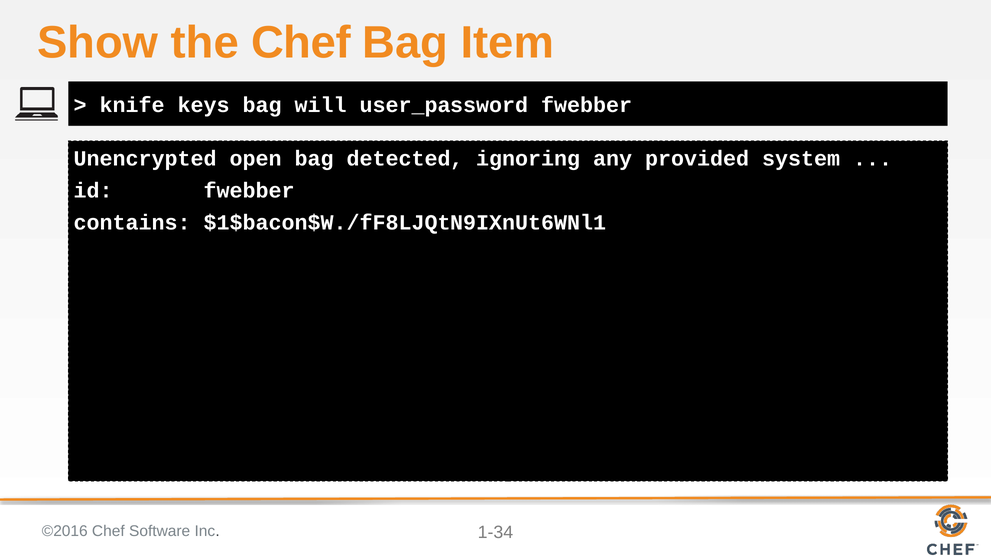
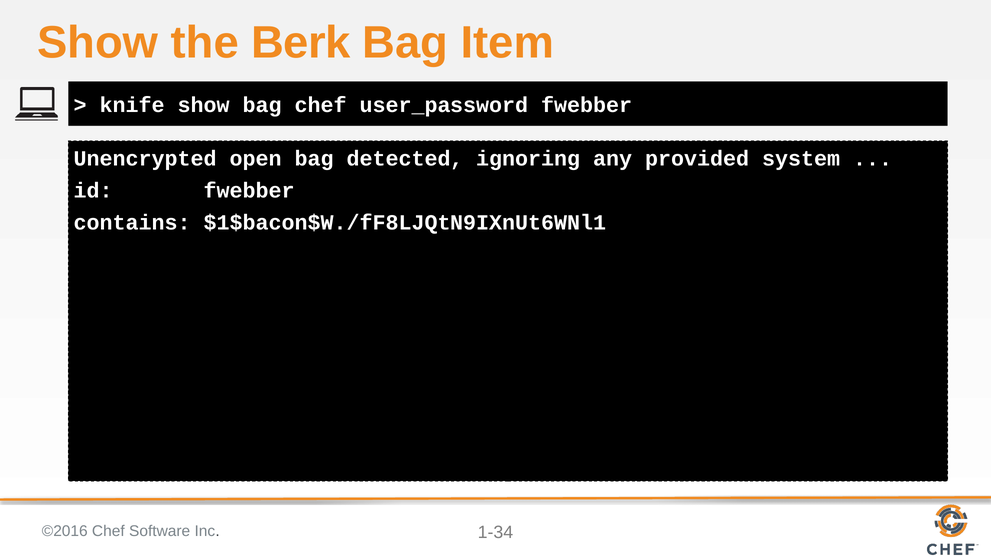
the Chef: Chef -> Berk (301, 43)
knife keys: keys -> show (204, 105)
bag will: will -> chef (321, 105)
